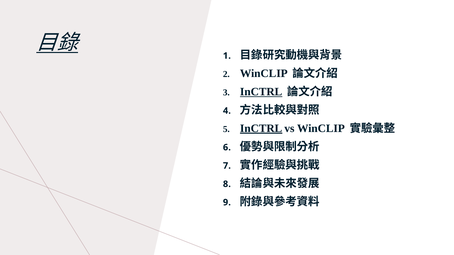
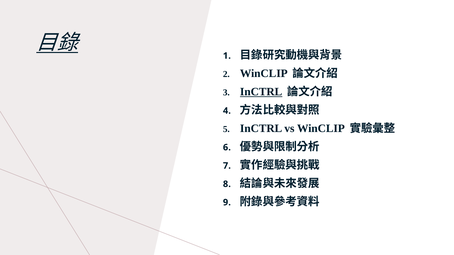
InCTRL underline: present -> none (261, 128)
